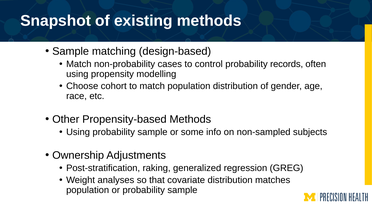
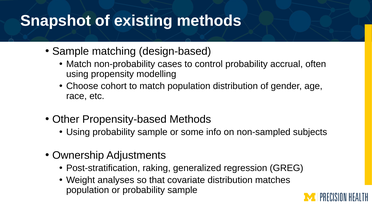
records: records -> accrual (287, 64)
